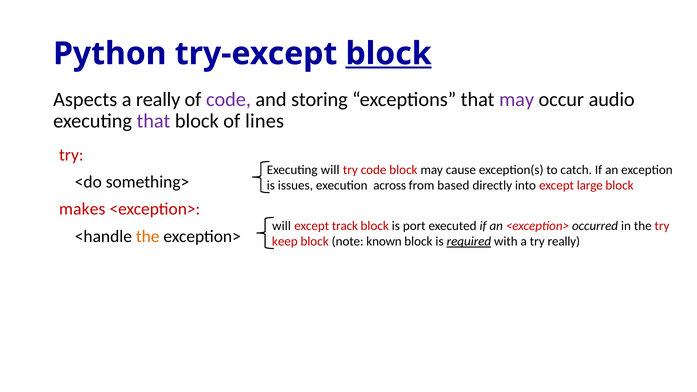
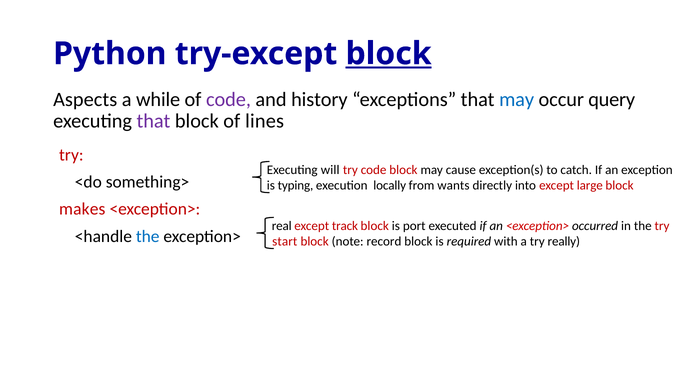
a really: really -> while (158, 99)
storing: storing -> history (319, 99)
may colour: purple -> blue (517, 99)
audio: audio -> query (612, 99)
issues: issues -> typing (296, 186)
across: across -> locally (390, 186)
based: based -> wants (453, 186)
will: will -> real (282, 226)
the colour: orange -> blue (148, 236)
keep: keep -> start (285, 242)
known: known -> record (384, 242)
required underline: present -> none (469, 242)
